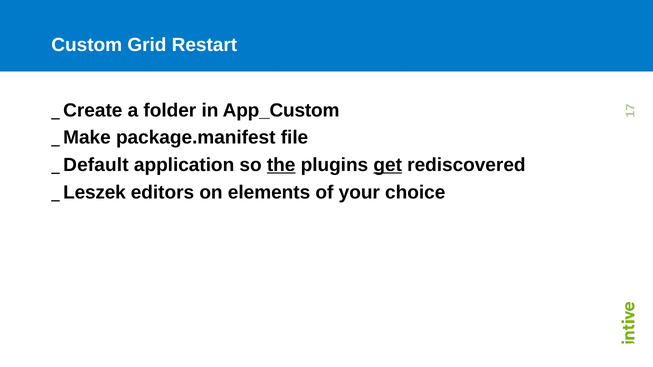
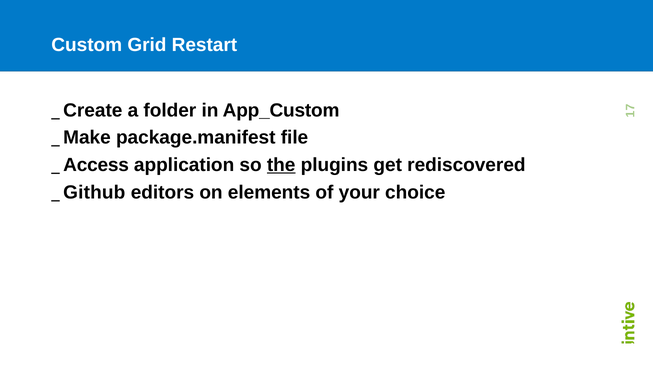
Default: Default -> Access (96, 165)
get underline: present -> none (388, 165)
Leszek: Leszek -> Github (94, 192)
